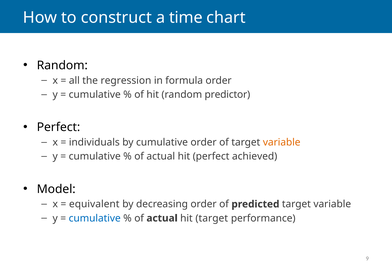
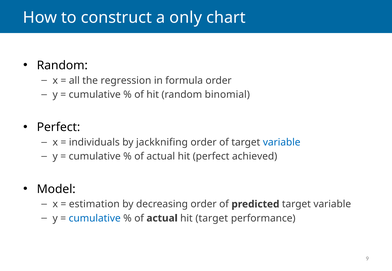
time: time -> only (186, 18)
predictor: predictor -> binomial (227, 95)
by cumulative: cumulative -> jackknifing (162, 143)
variable colour: orange -> blue (282, 143)
equivalent: equivalent -> estimation (94, 204)
